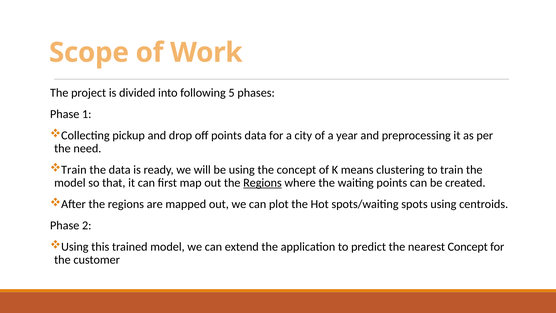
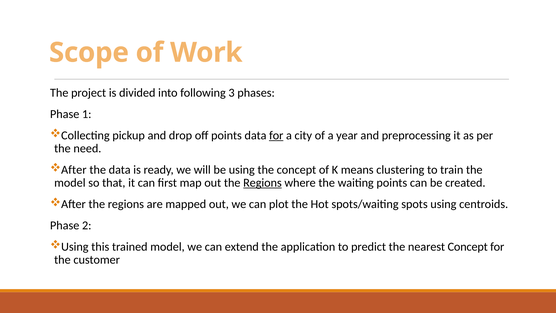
5: 5 -> 3 (232, 93)
for underline: none -> present (276, 135)
Train: Train -> After (74, 170)
